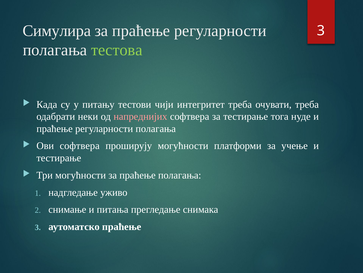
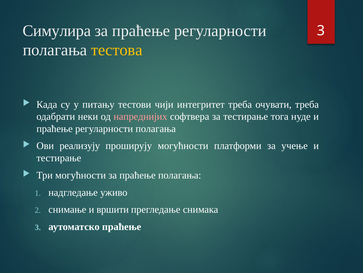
тестова colour: light green -> yellow (117, 50)
Ови софтвера: софтвера -> реализују (80, 145)
питања: питања -> вршити (113, 209)
